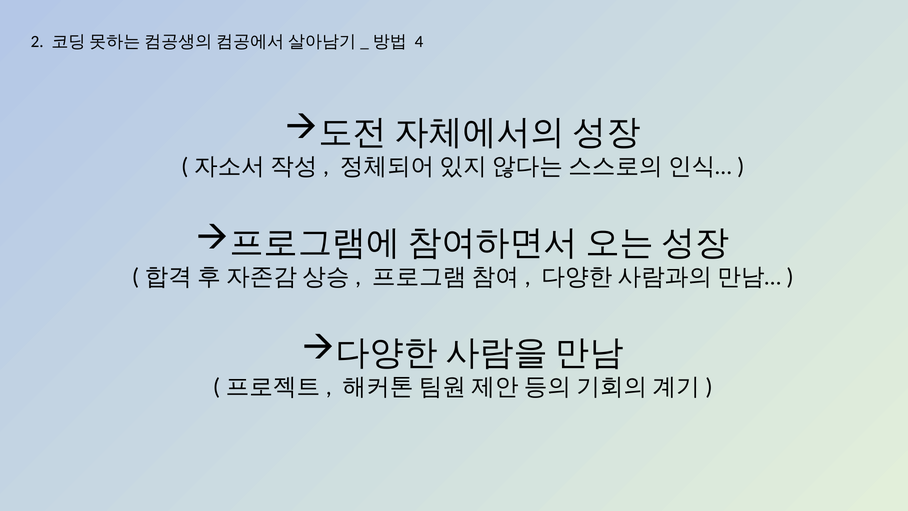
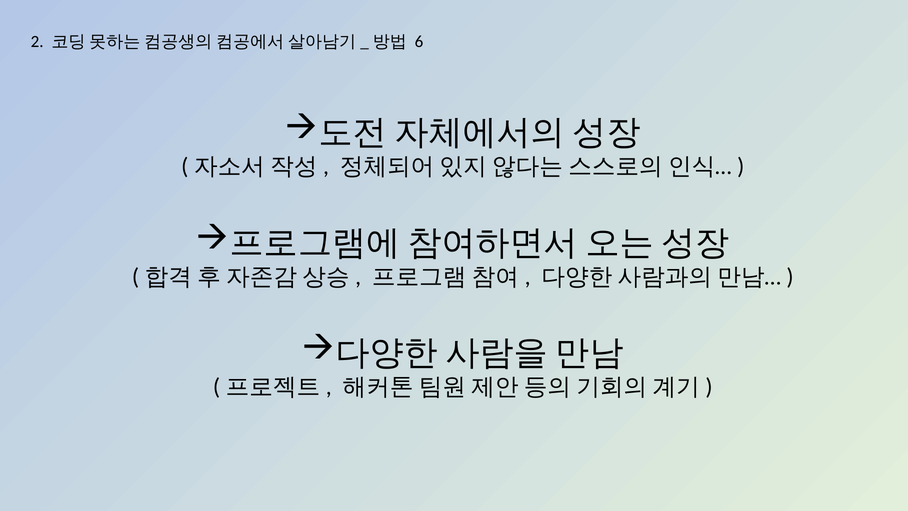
4: 4 -> 6 (419, 42)
